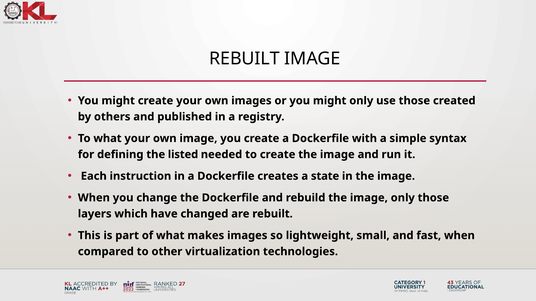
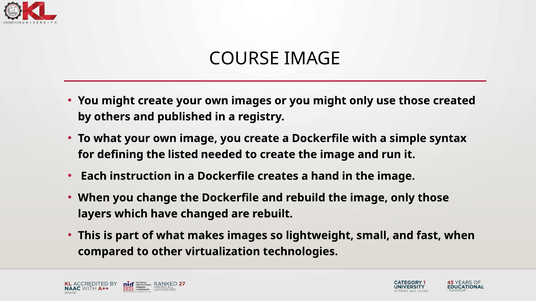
REBUILT: REBUILT -> COURSE (244, 59)
state: state -> hand (325, 176)
